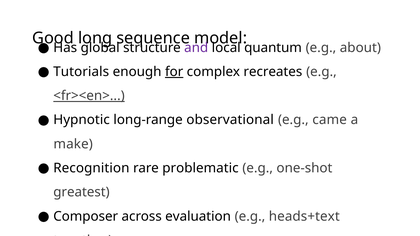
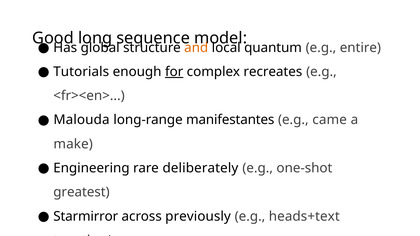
and colour: purple -> orange (196, 48)
about: about -> entire (360, 48)
<fr><en> underline: present -> none (89, 96)
Hypnotic: Hypnotic -> Malouda (82, 120)
observational: observational -> manifestantes (230, 120)
Recognition: Recognition -> Engineering (91, 168)
problematic: problematic -> deliberately (200, 168)
Composer: Composer -> Starmirror (86, 217)
evaluation: evaluation -> previously (198, 217)
